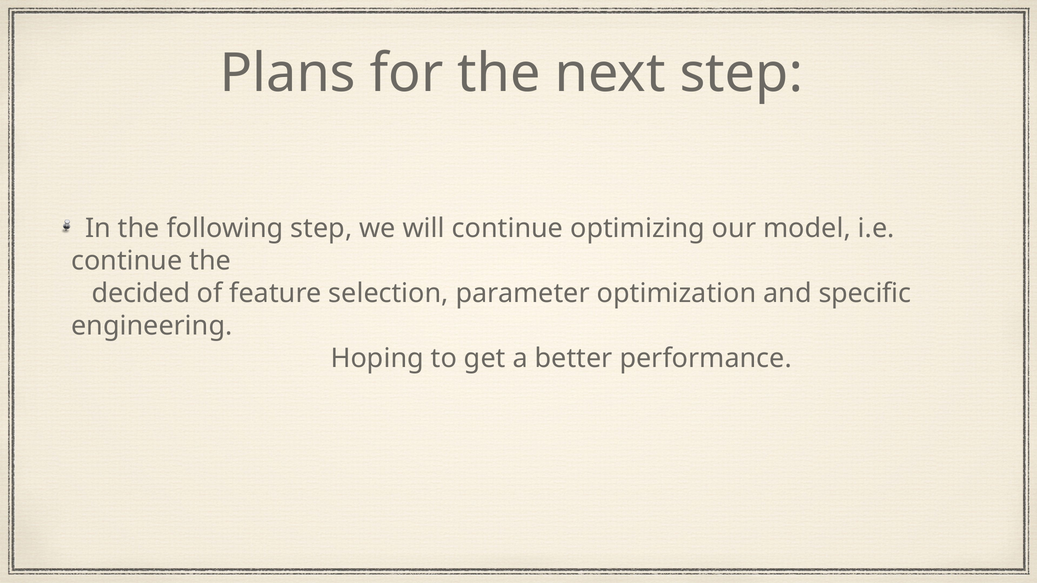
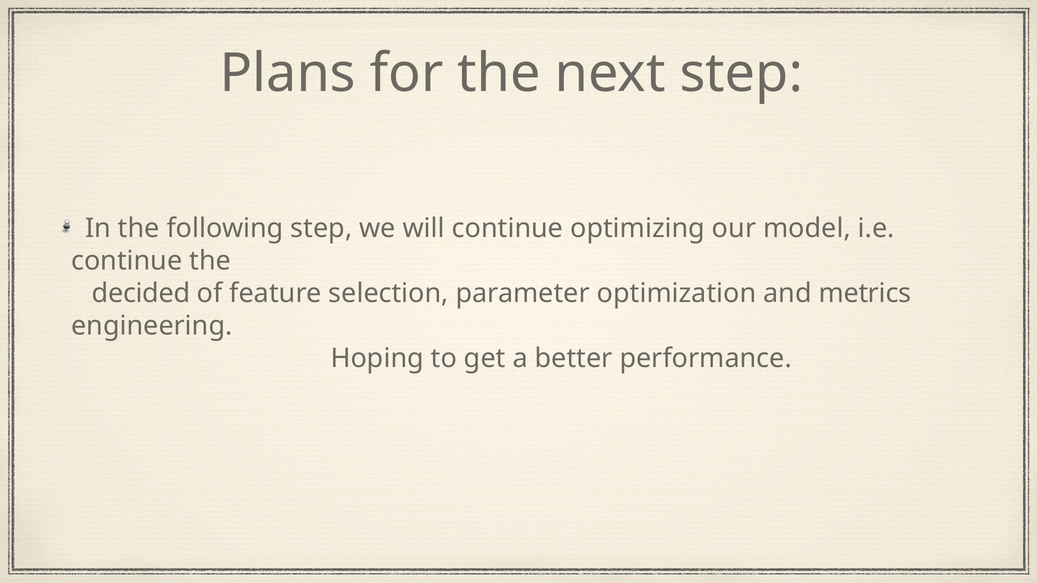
specific: specific -> metrics (865, 294)
